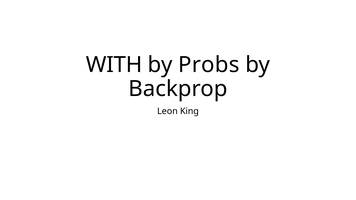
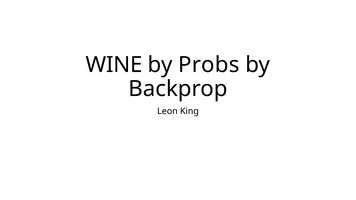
WITH: WITH -> WINE (114, 65)
